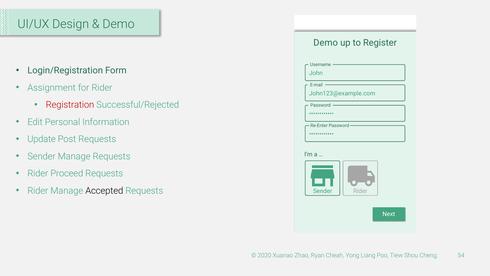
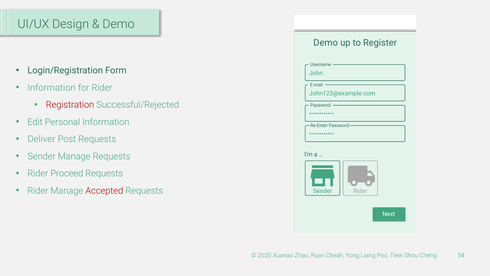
Assignment: Assignment -> Information (52, 88)
Update: Update -> Deliver (41, 139)
Accepted colour: black -> red (104, 190)
